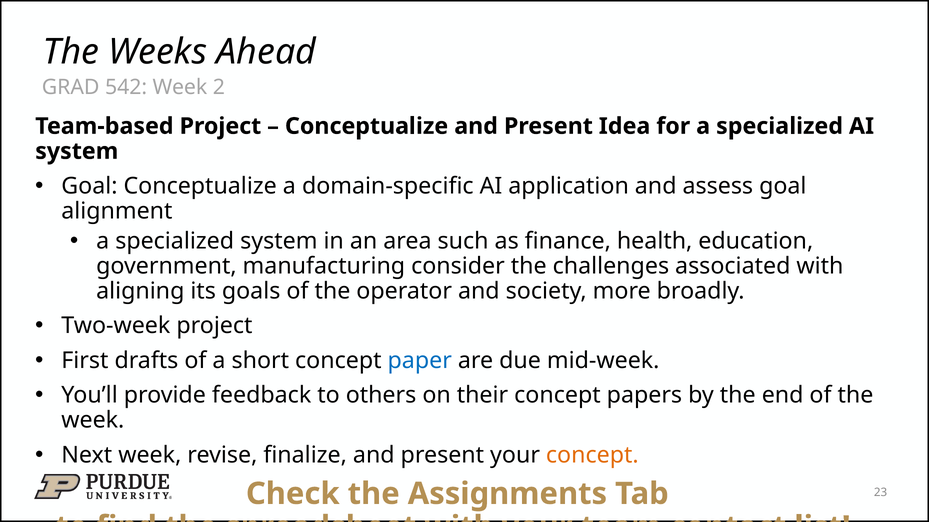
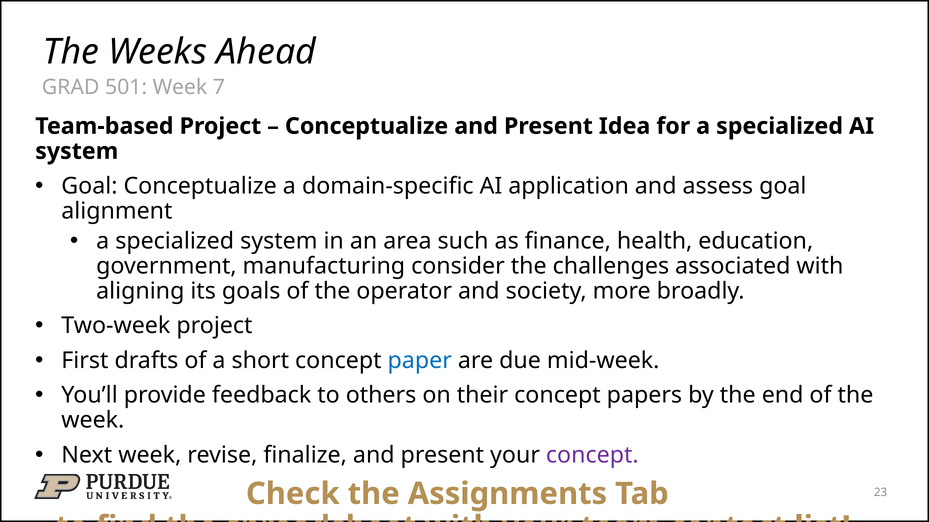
542: 542 -> 501 (126, 88)
2: 2 -> 7 (219, 88)
concept colour: orange -> purple (592, 455)
